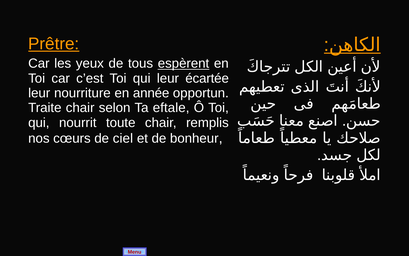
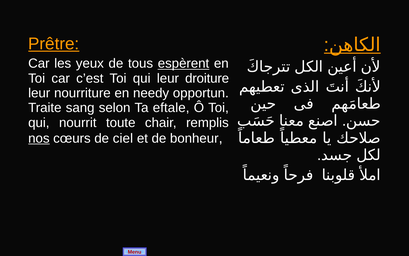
écartée: écartée -> droiture (207, 78)
année: année -> needy (151, 93)
Traite chair: chair -> sang (80, 108)
nos underline: none -> present (39, 138)
